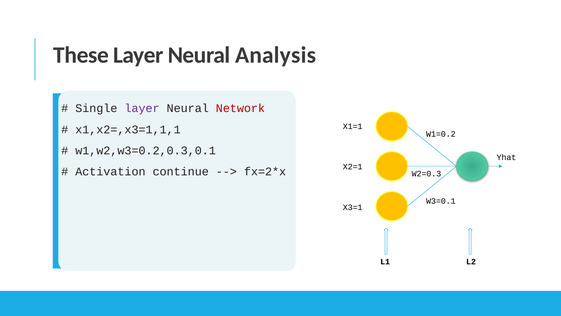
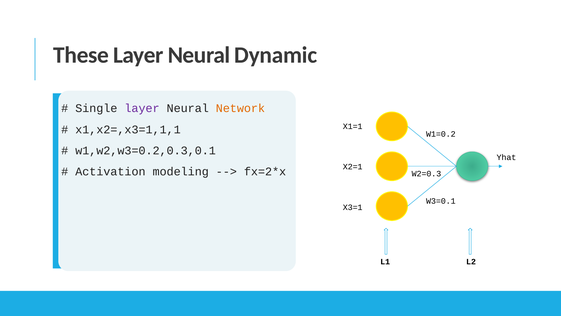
Analysis: Analysis -> Dynamic (276, 55)
Network colour: red -> orange (240, 108)
continue: continue -> modeling (181, 171)
